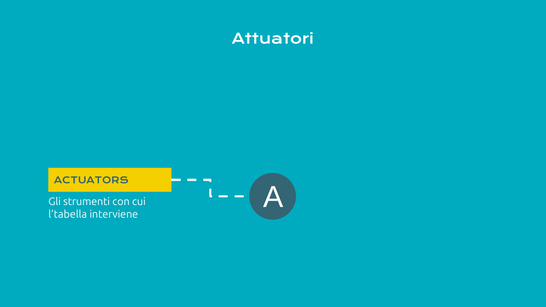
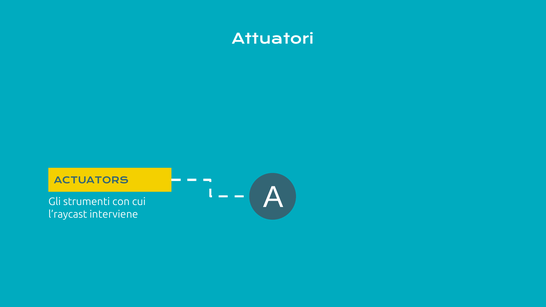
l’tabella: l’tabella -> l’raycast (68, 215)
